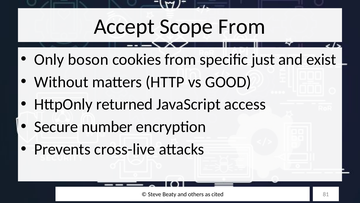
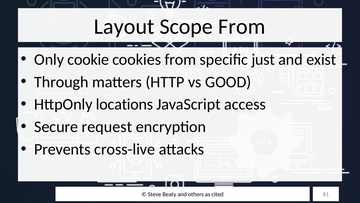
Accept: Accept -> Layout (124, 27)
boson: boson -> cookie (88, 59)
Without: Without -> Through (61, 82)
returned: returned -> locations (125, 104)
number: number -> request (107, 127)
